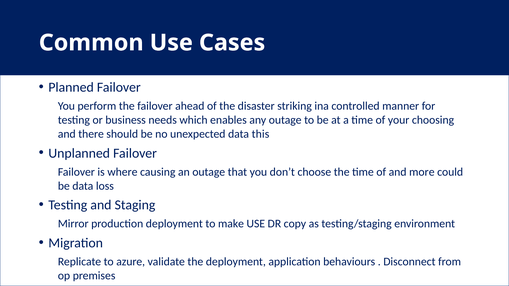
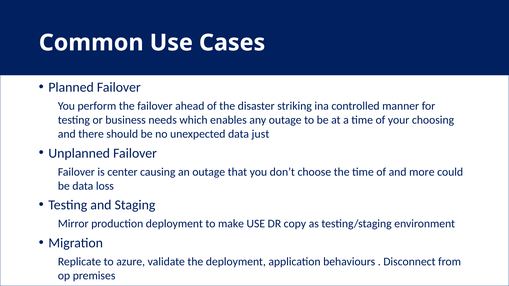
this: this -> just (261, 134)
where: where -> center (122, 172)
